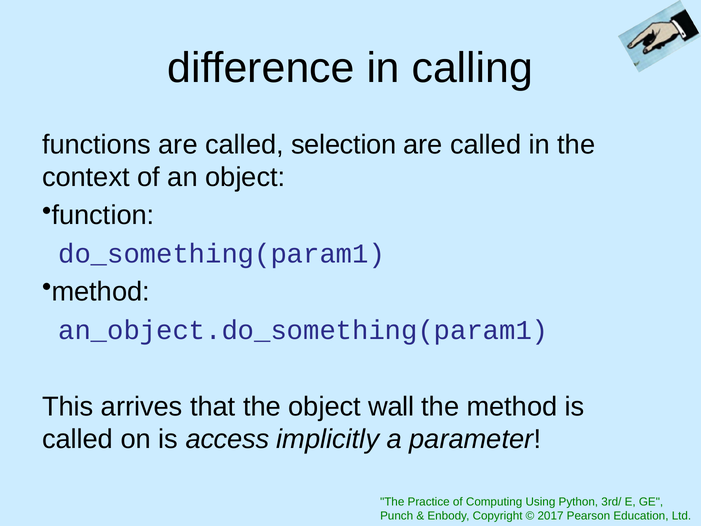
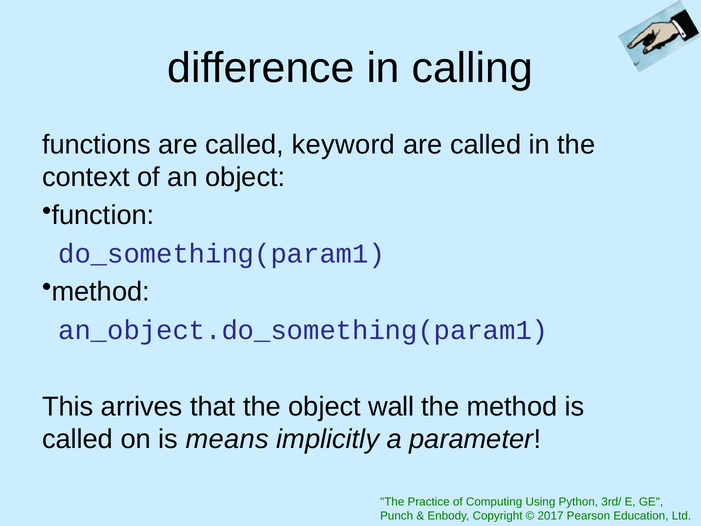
selection: selection -> keyword (343, 144)
access: access -> means (227, 439)
